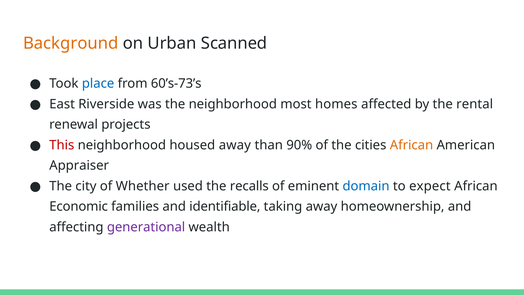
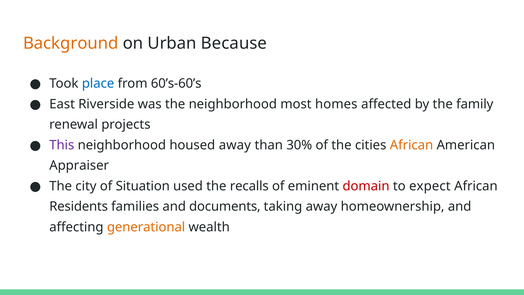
Scanned: Scanned -> Because (234, 43)
60’s-73’s: 60’s-73’s -> 60’s-60’s (176, 84)
rental: rental -> family (475, 104)
This colour: red -> purple (62, 145)
90%: 90% -> 30% (299, 145)
Whether: Whether -> Situation (143, 186)
domain colour: blue -> red (366, 186)
Economic: Economic -> Residents (79, 206)
identifiable: identifiable -> documents (225, 206)
generational colour: purple -> orange (146, 227)
